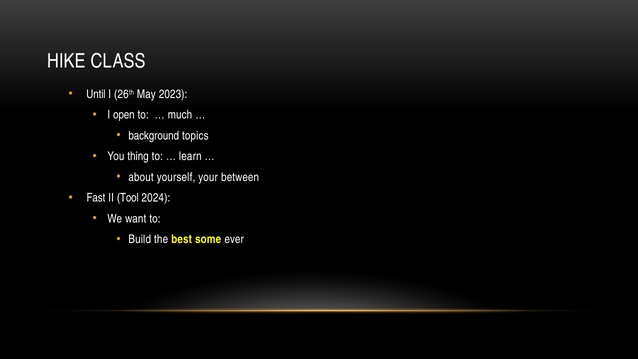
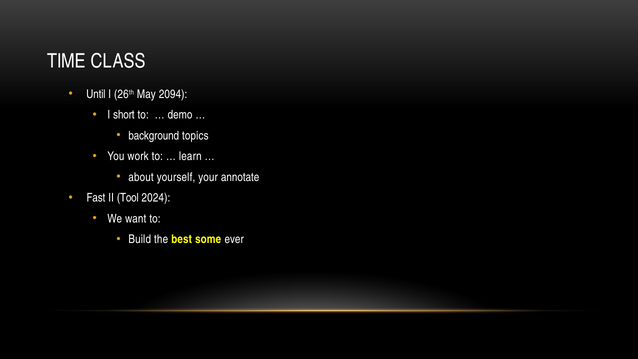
HIKE: HIKE -> TIME (67, 61)
2023: 2023 -> 2094 (173, 94)
open: open -> short (124, 115)
much: much -> demo (180, 115)
thing: thing -> work (138, 156)
between: between -> annotate (240, 177)
